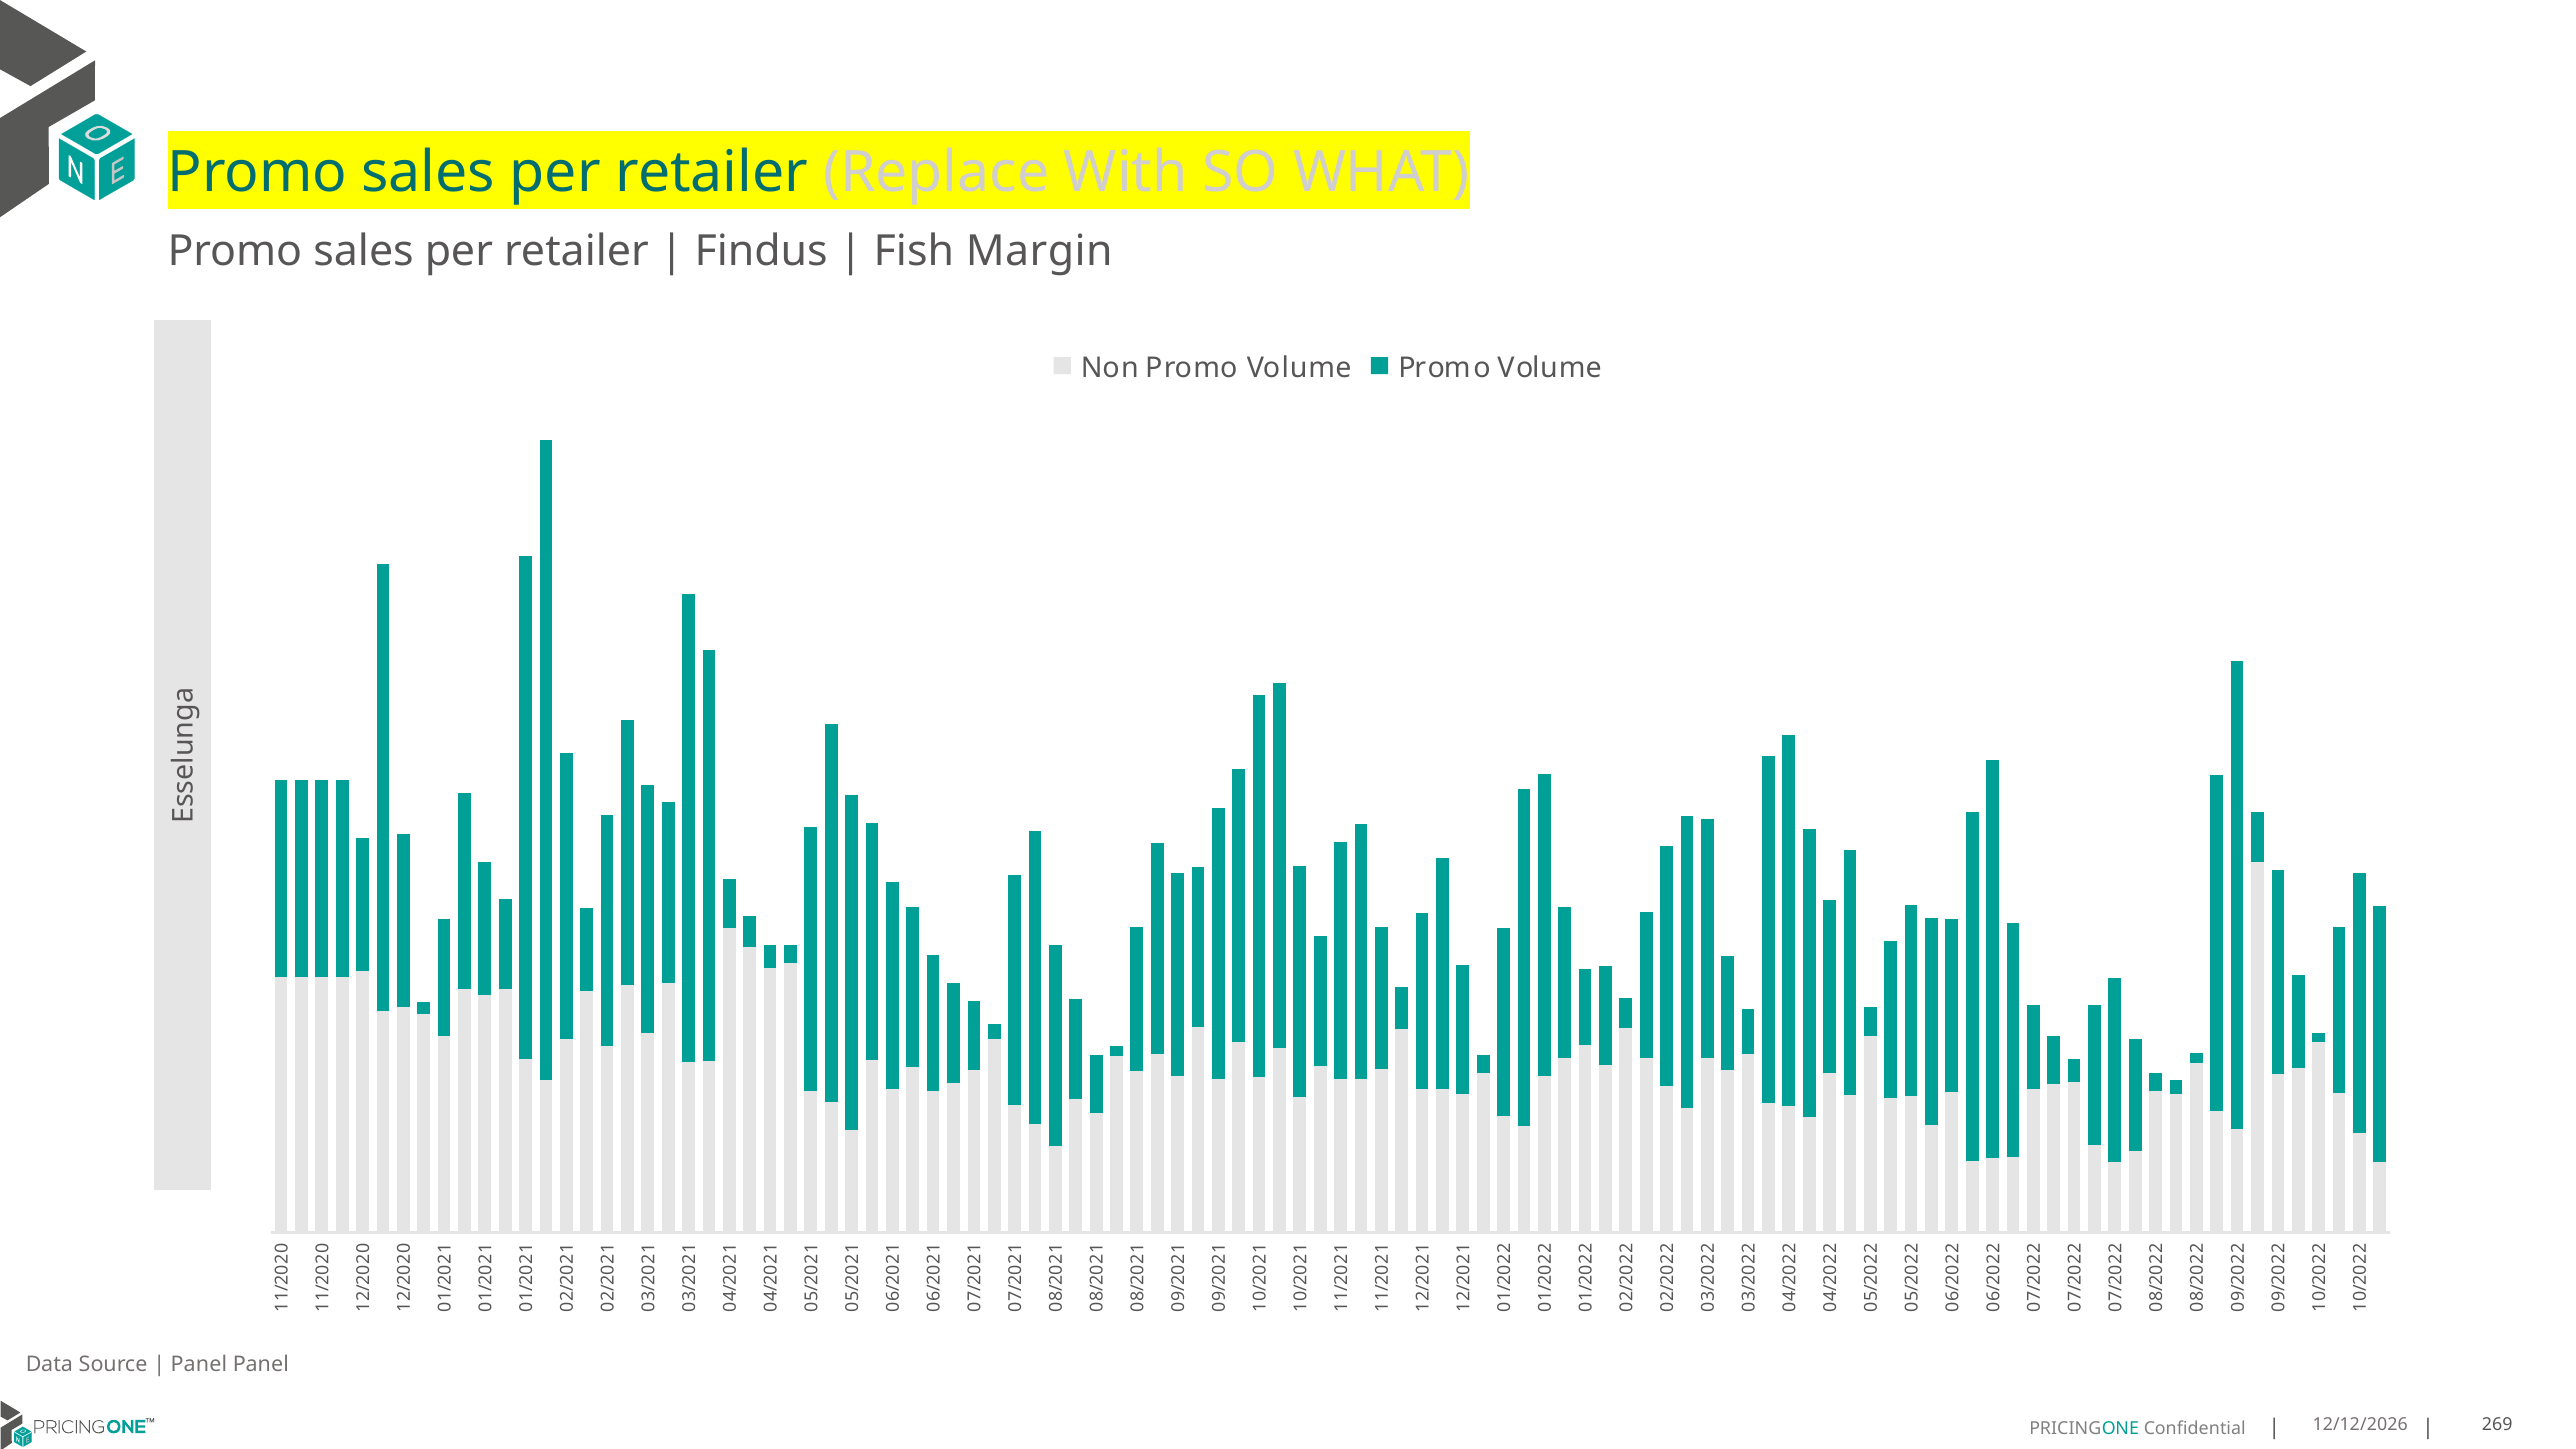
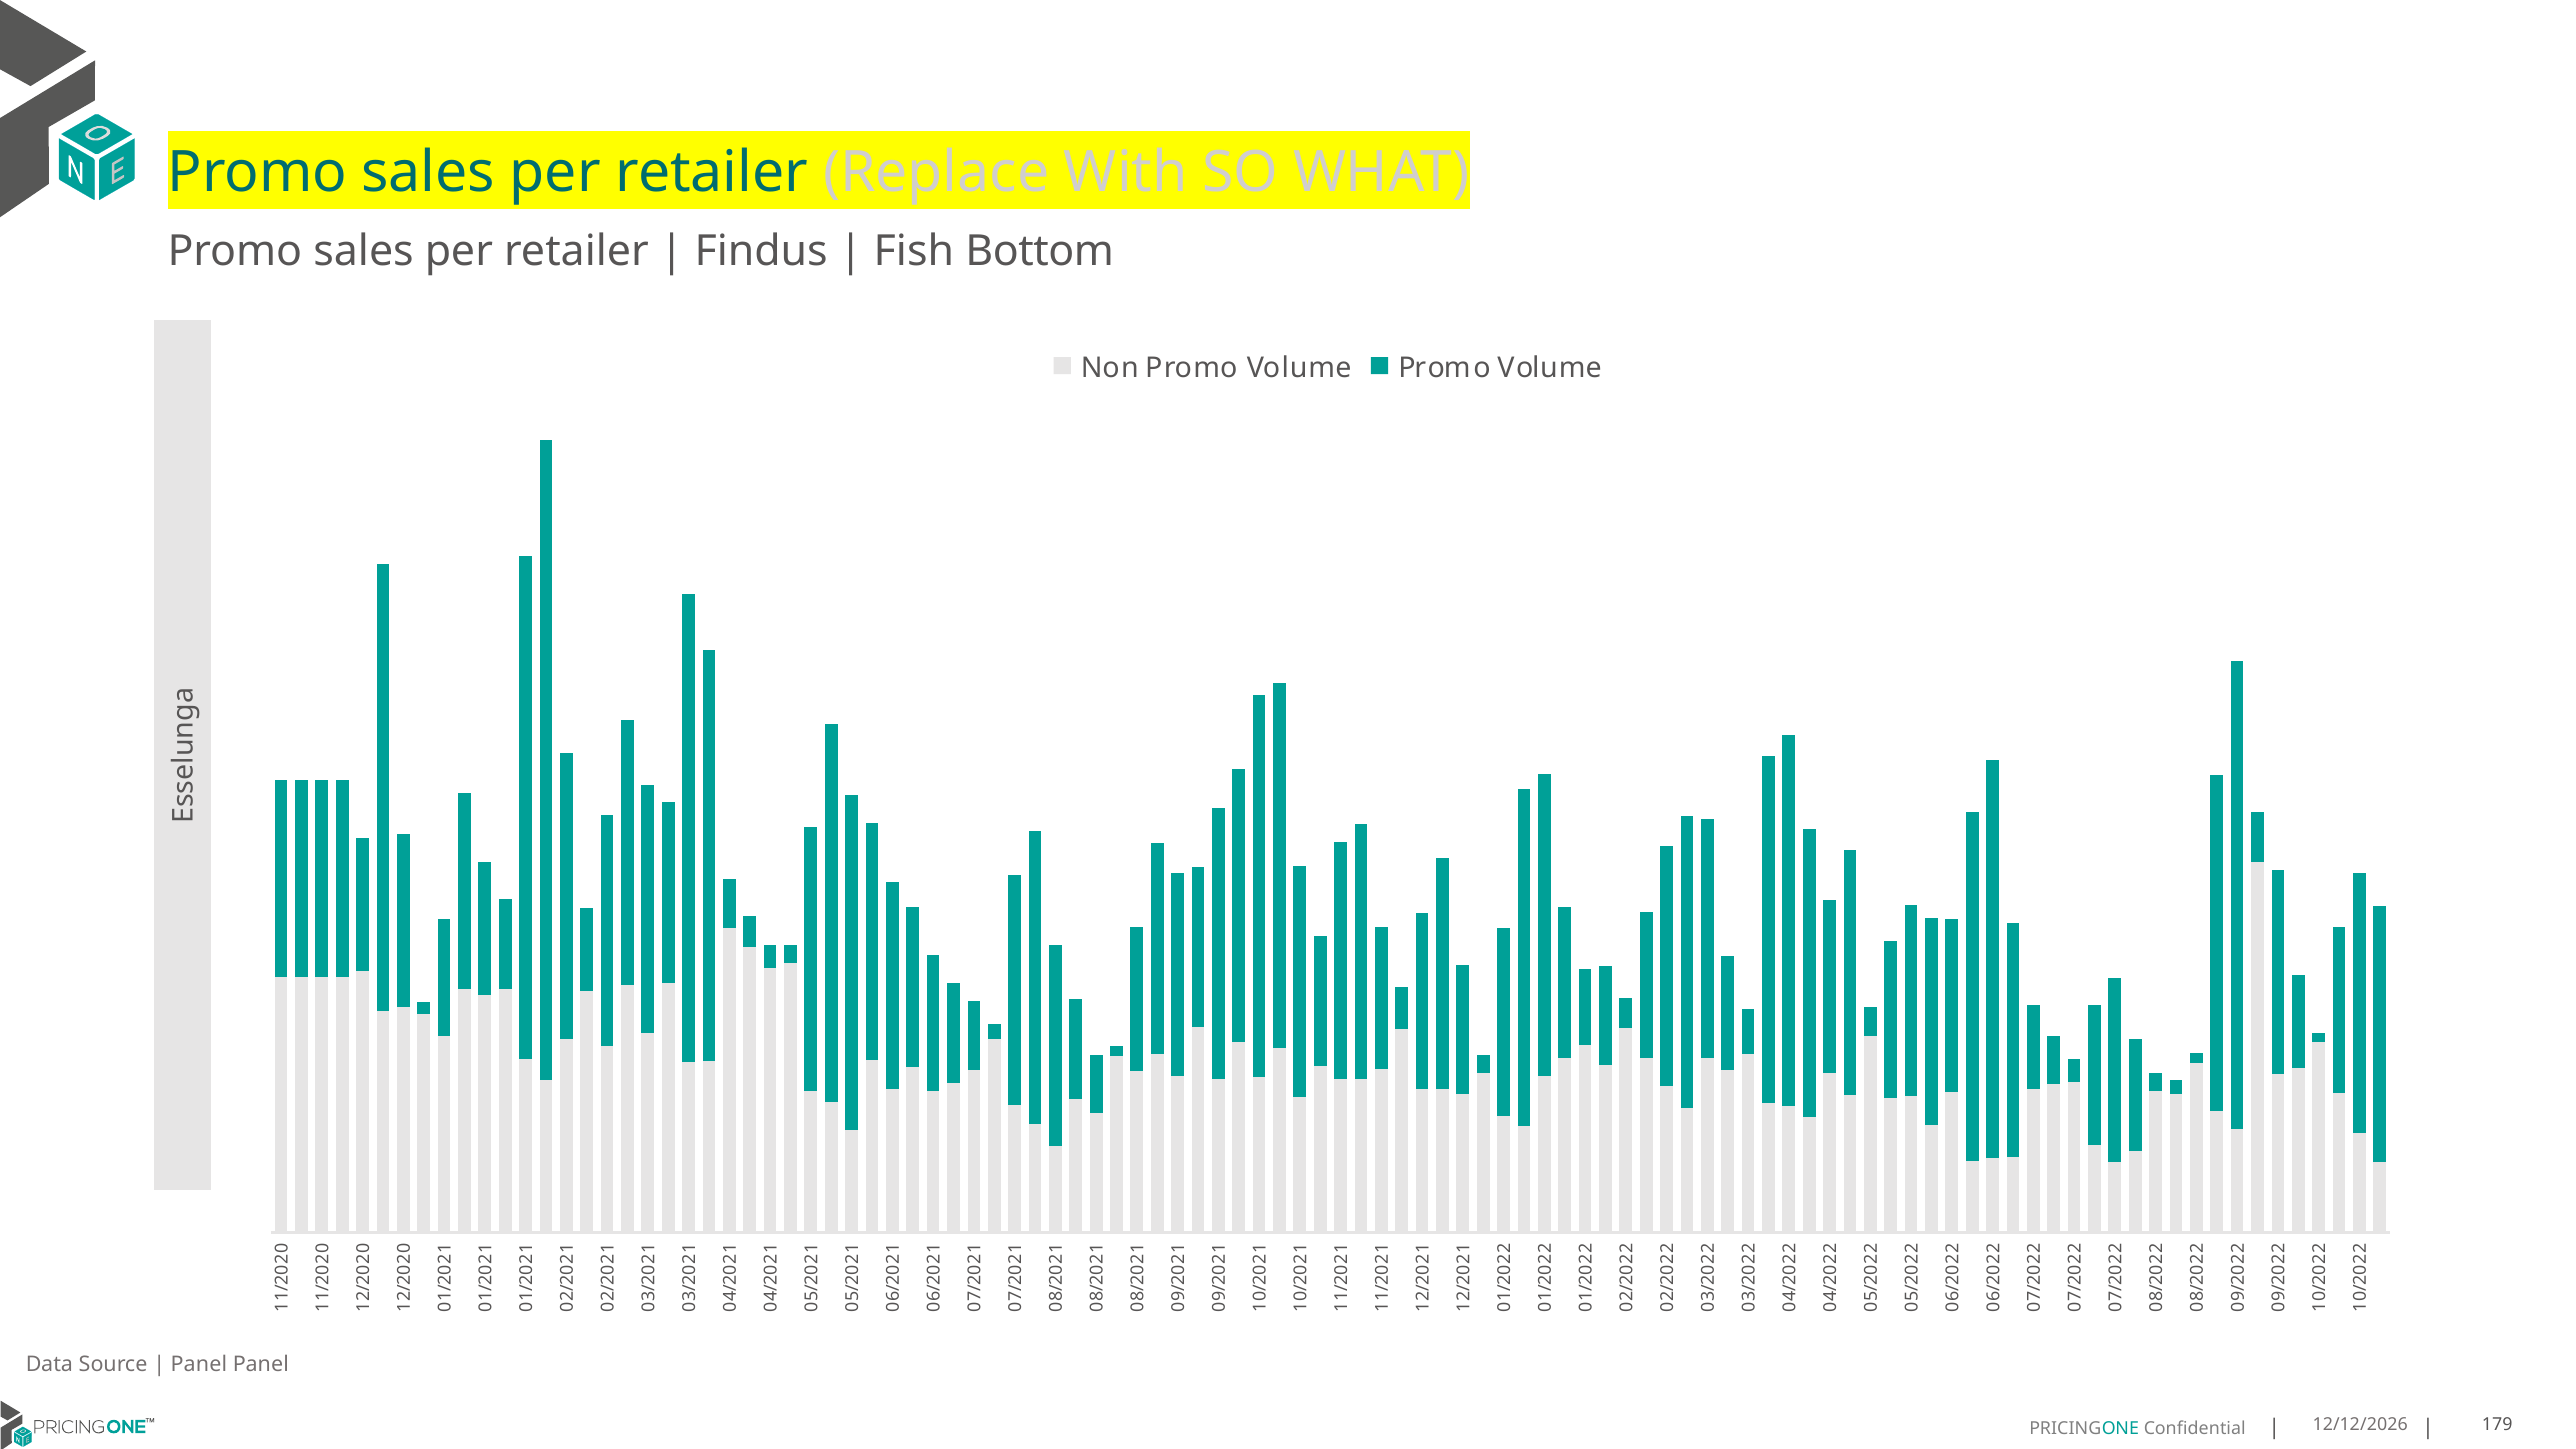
Margin: Margin -> Bottom (1040, 251)
269: 269 -> 179 (2497, 1425)
